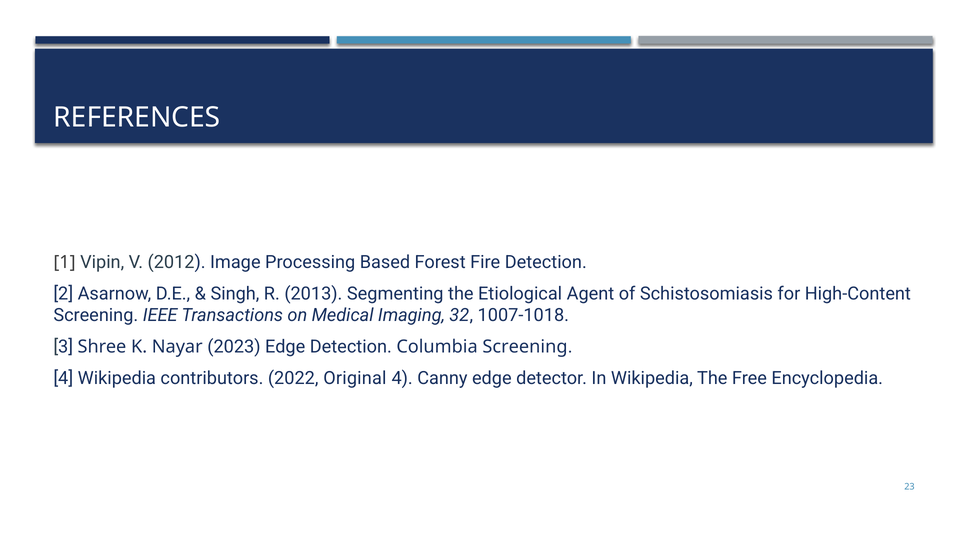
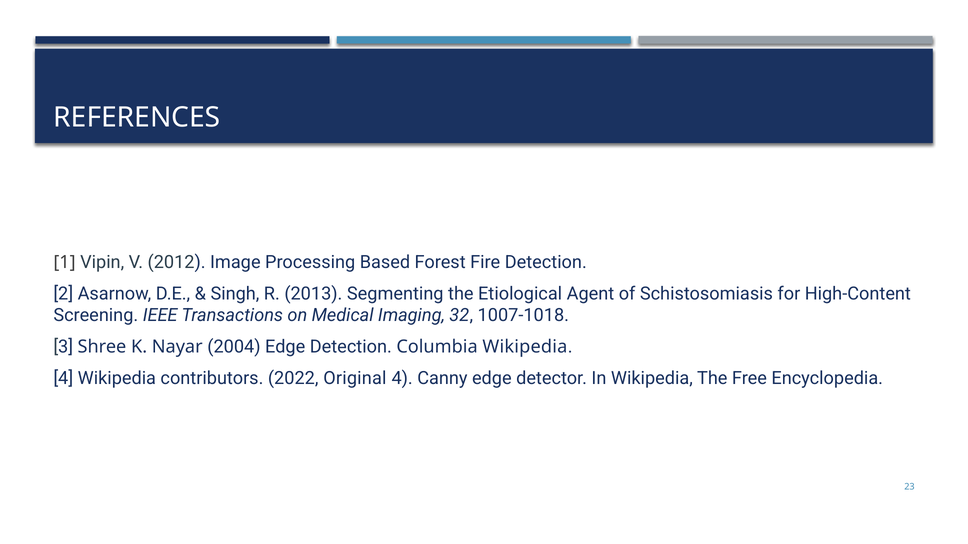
2023: 2023 -> 2004 (234, 347)
Columbia Screening: Screening -> Wikipedia (525, 347)
